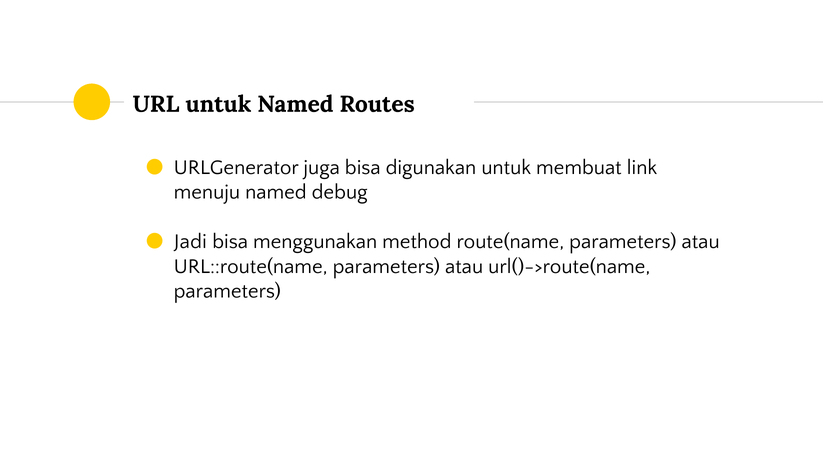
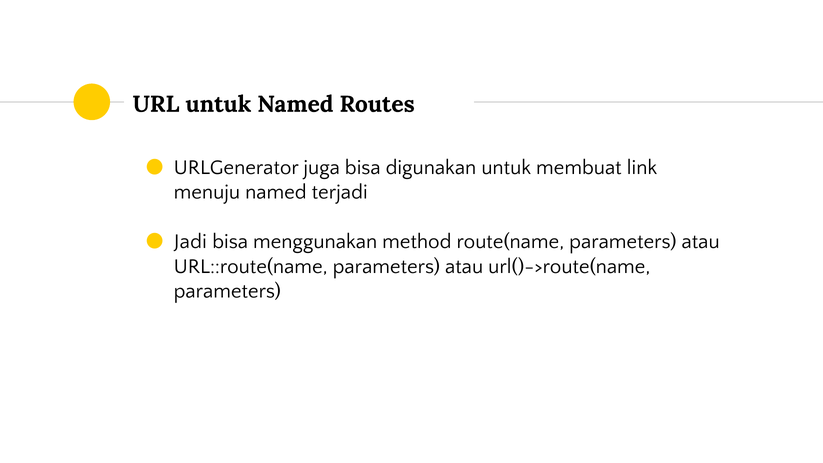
debug: debug -> terjadi (340, 192)
